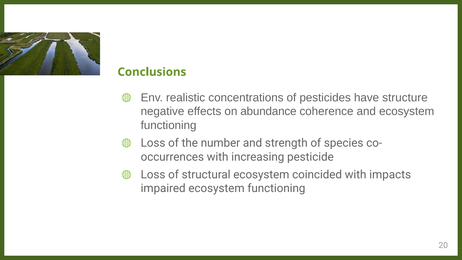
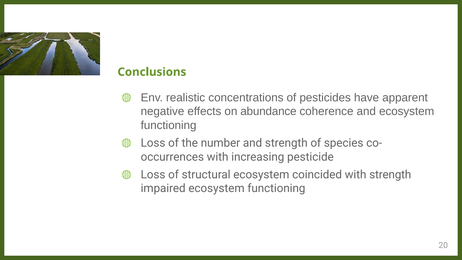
structure: structure -> apparent (405, 98)
with impacts: impacts -> strength (390, 174)
